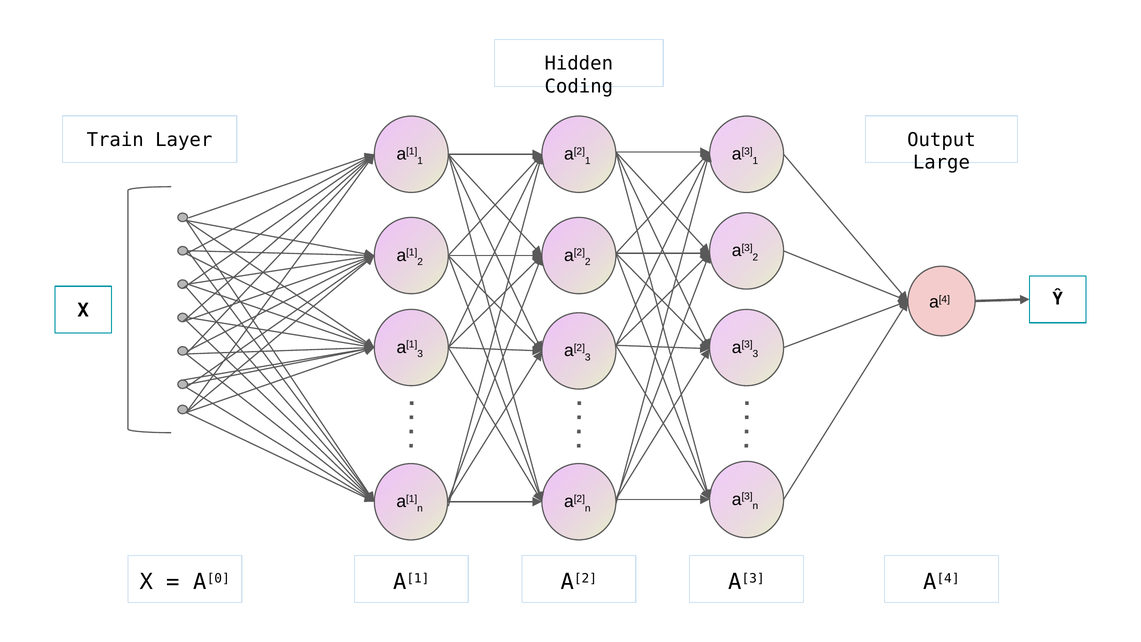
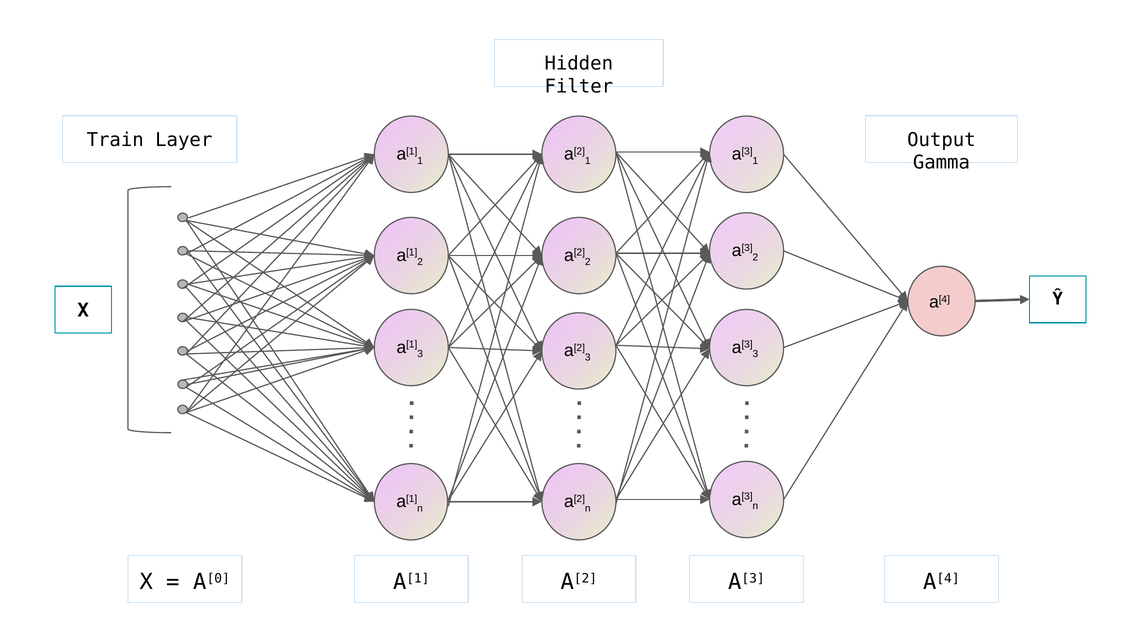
Coding: Coding -> Filter (579, 86)
Large: Large -> Gamma (941, 163)
